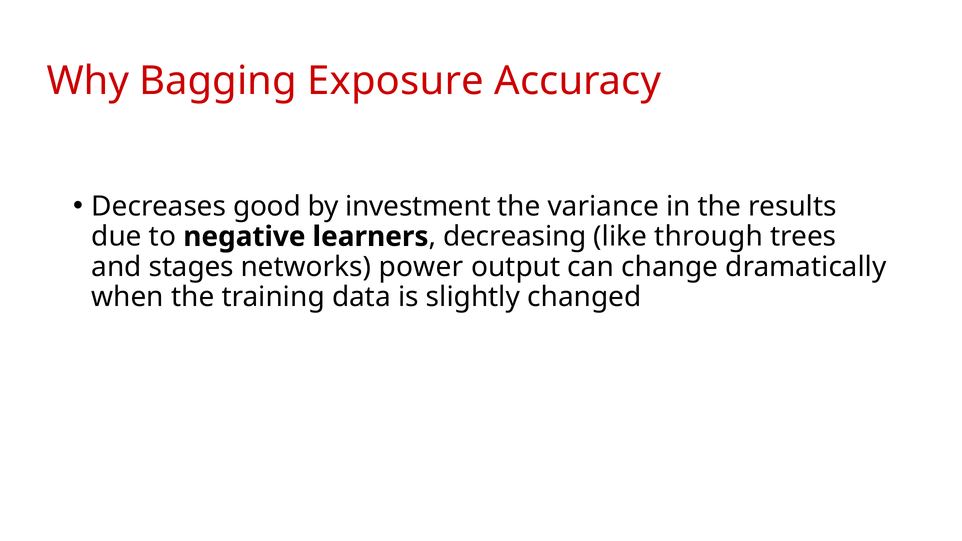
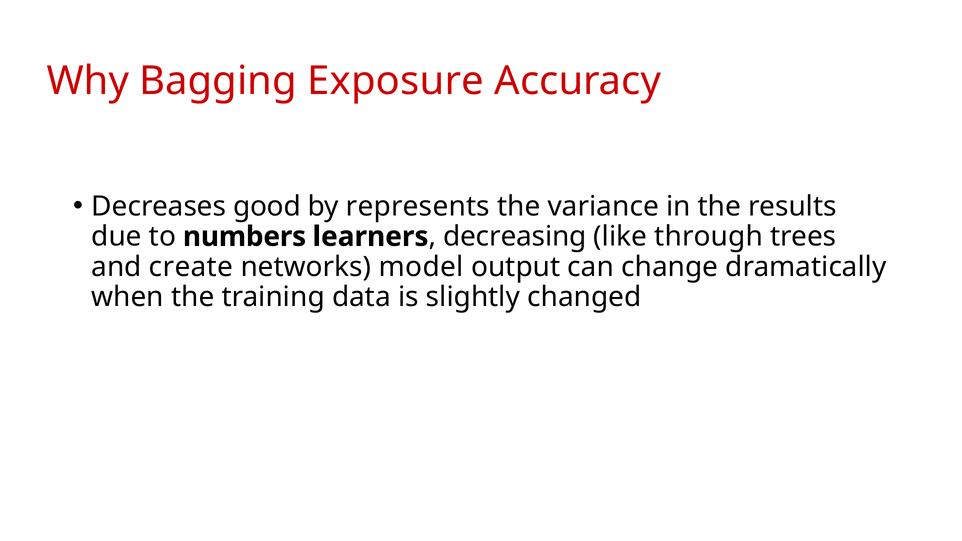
investment: investment -> represents (418, 206)
negative: negative -> numbers (244, 237)
stages: stages -> create (191, 267)
power: power -> model (421, 267)
